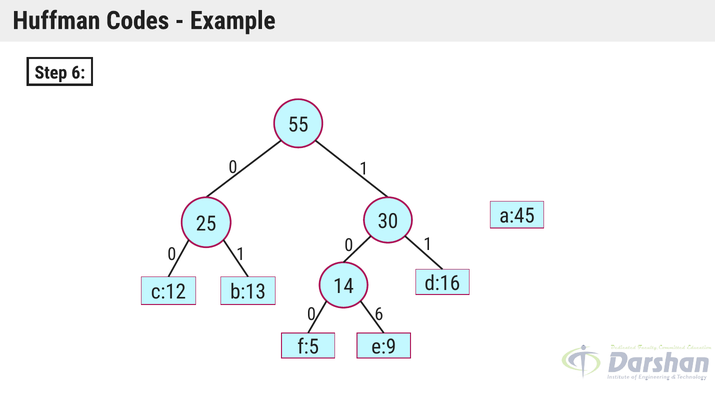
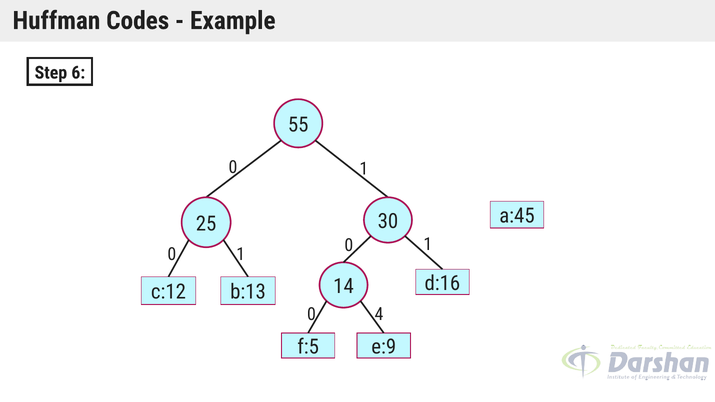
0 6: 6 -> 4 (379, 314)
